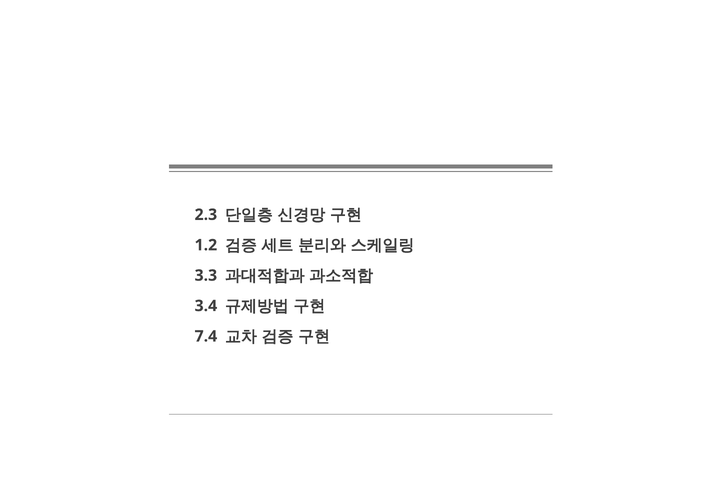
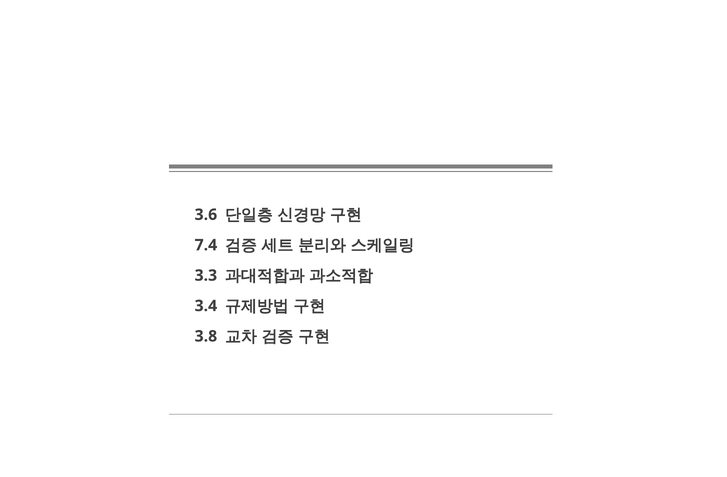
2.3: 2.3 -> 3.6 (206, 215)
1.2: 1.2 -> 7.4 (206, 245)
7.4: 7.4 -> 3.8 (206, 337)
